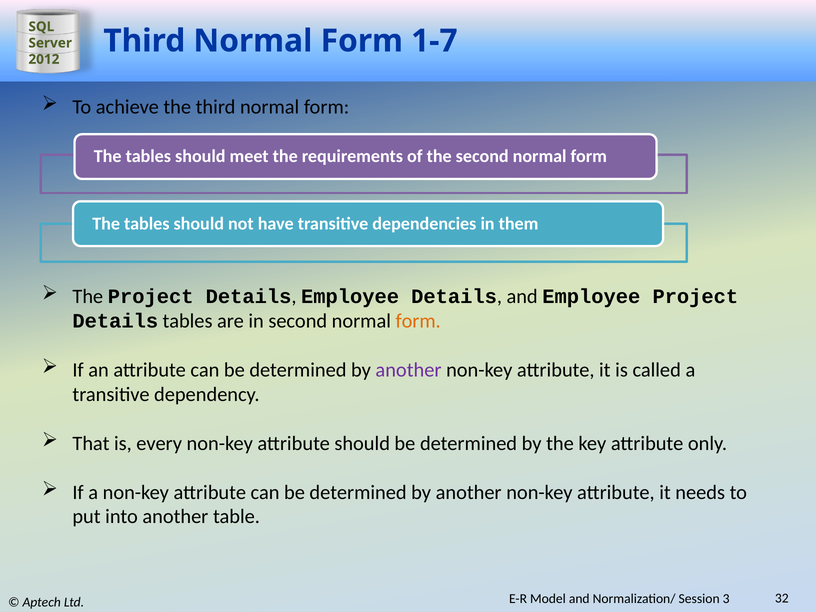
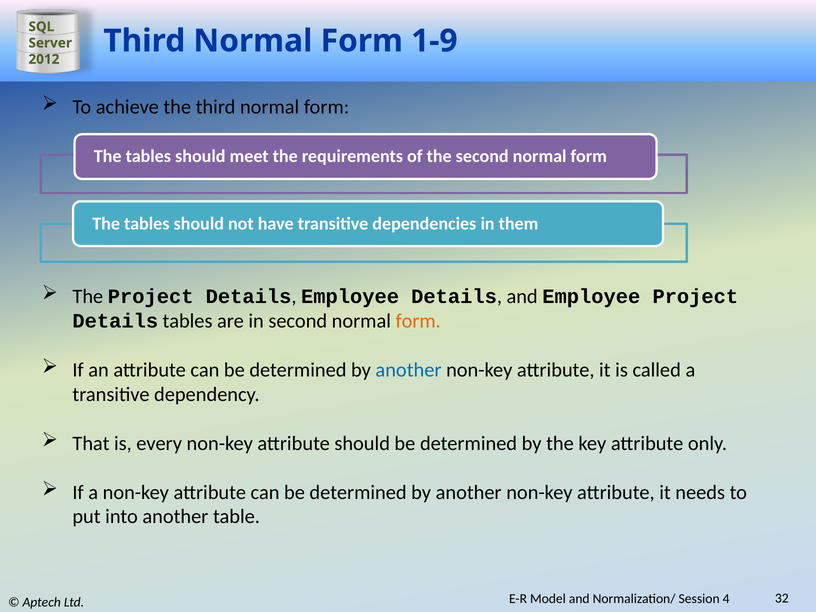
1-7: 1-7 -> 1-9 (434, 41)
another colour: purple -> blue (409, 370)
3: 3 -> 4 (726, 599)
